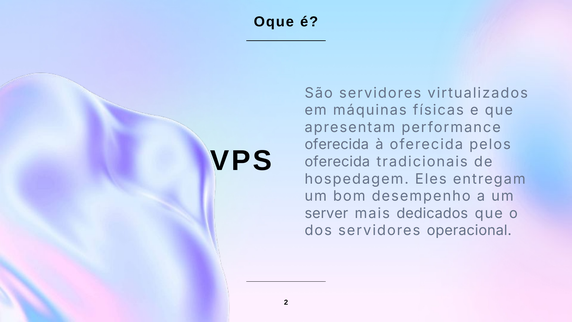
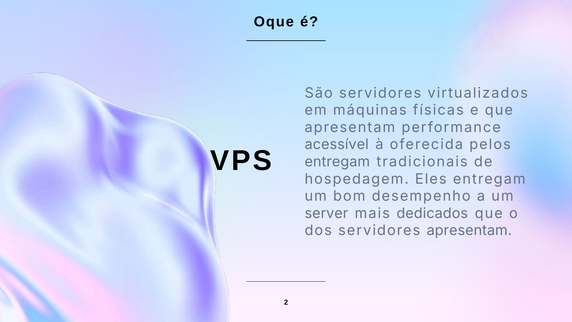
oferecida: oferecida -> acessível (337, 144)
oferecida: oferecida -> entregam (337, 162)
servidores operacional: operacional -> apresentam (469, 230)
